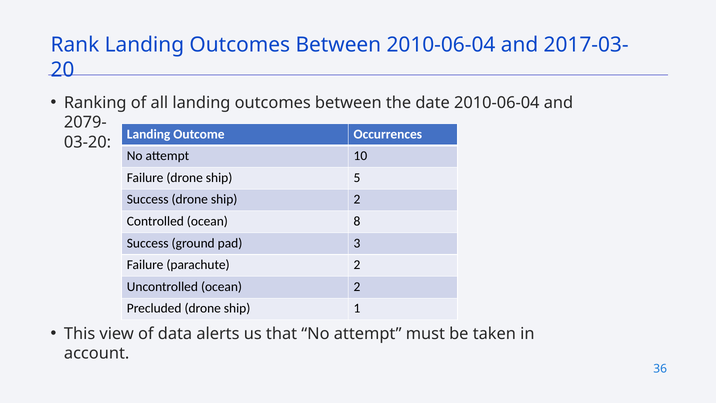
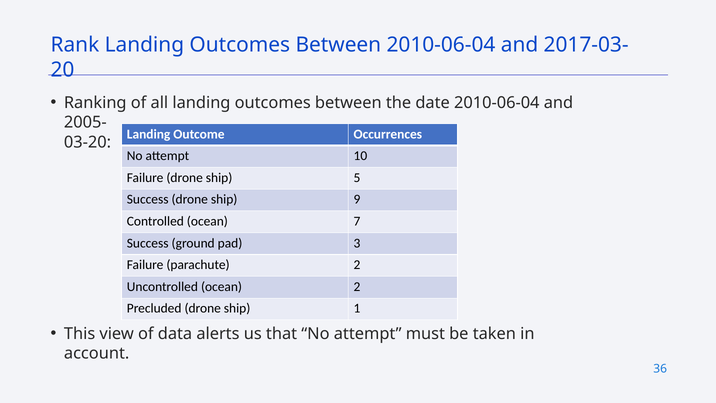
2079-: 2079- -> 2005- (85, 122)
ship 2: 2 -> 9 (357, 199)
8: 8 -> 7 (357, 221)
